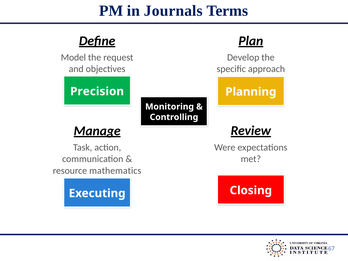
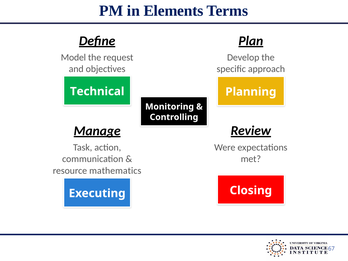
Journals: Journals -> Elements (173, 11)
Precision: Precision -> Technical (97, 91)
